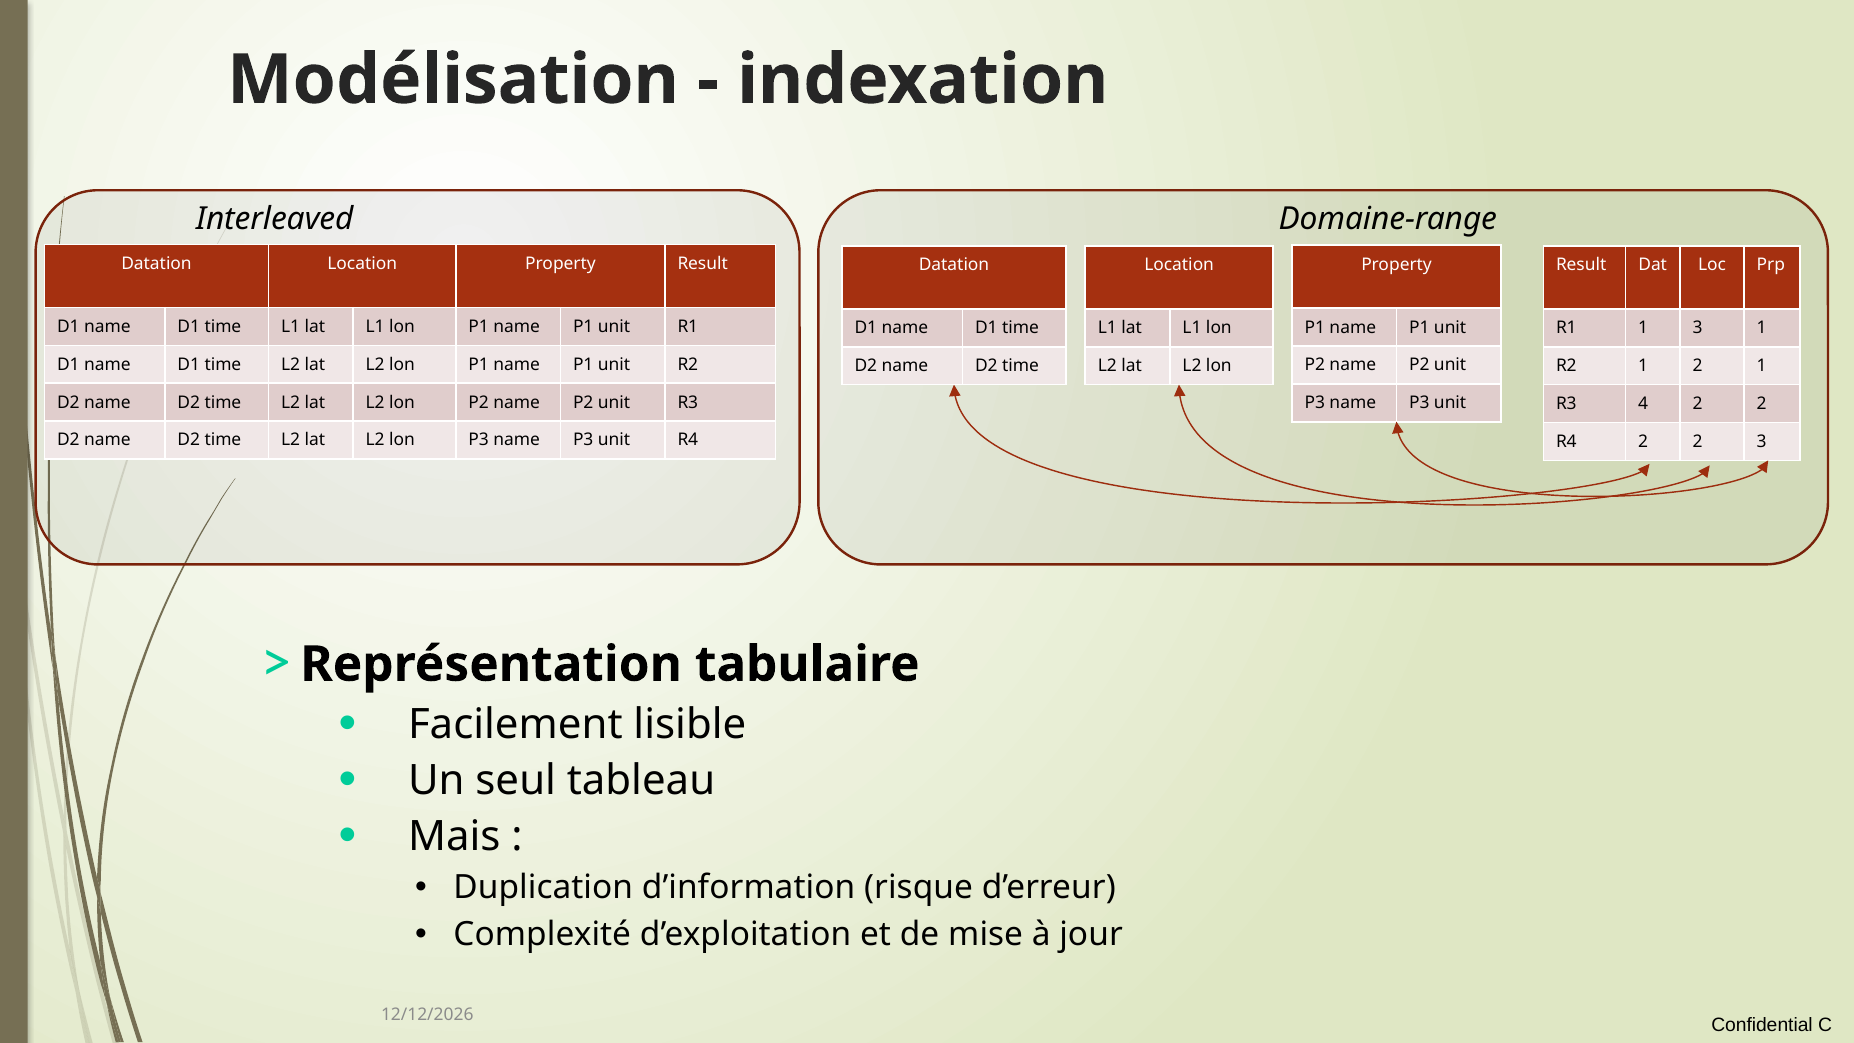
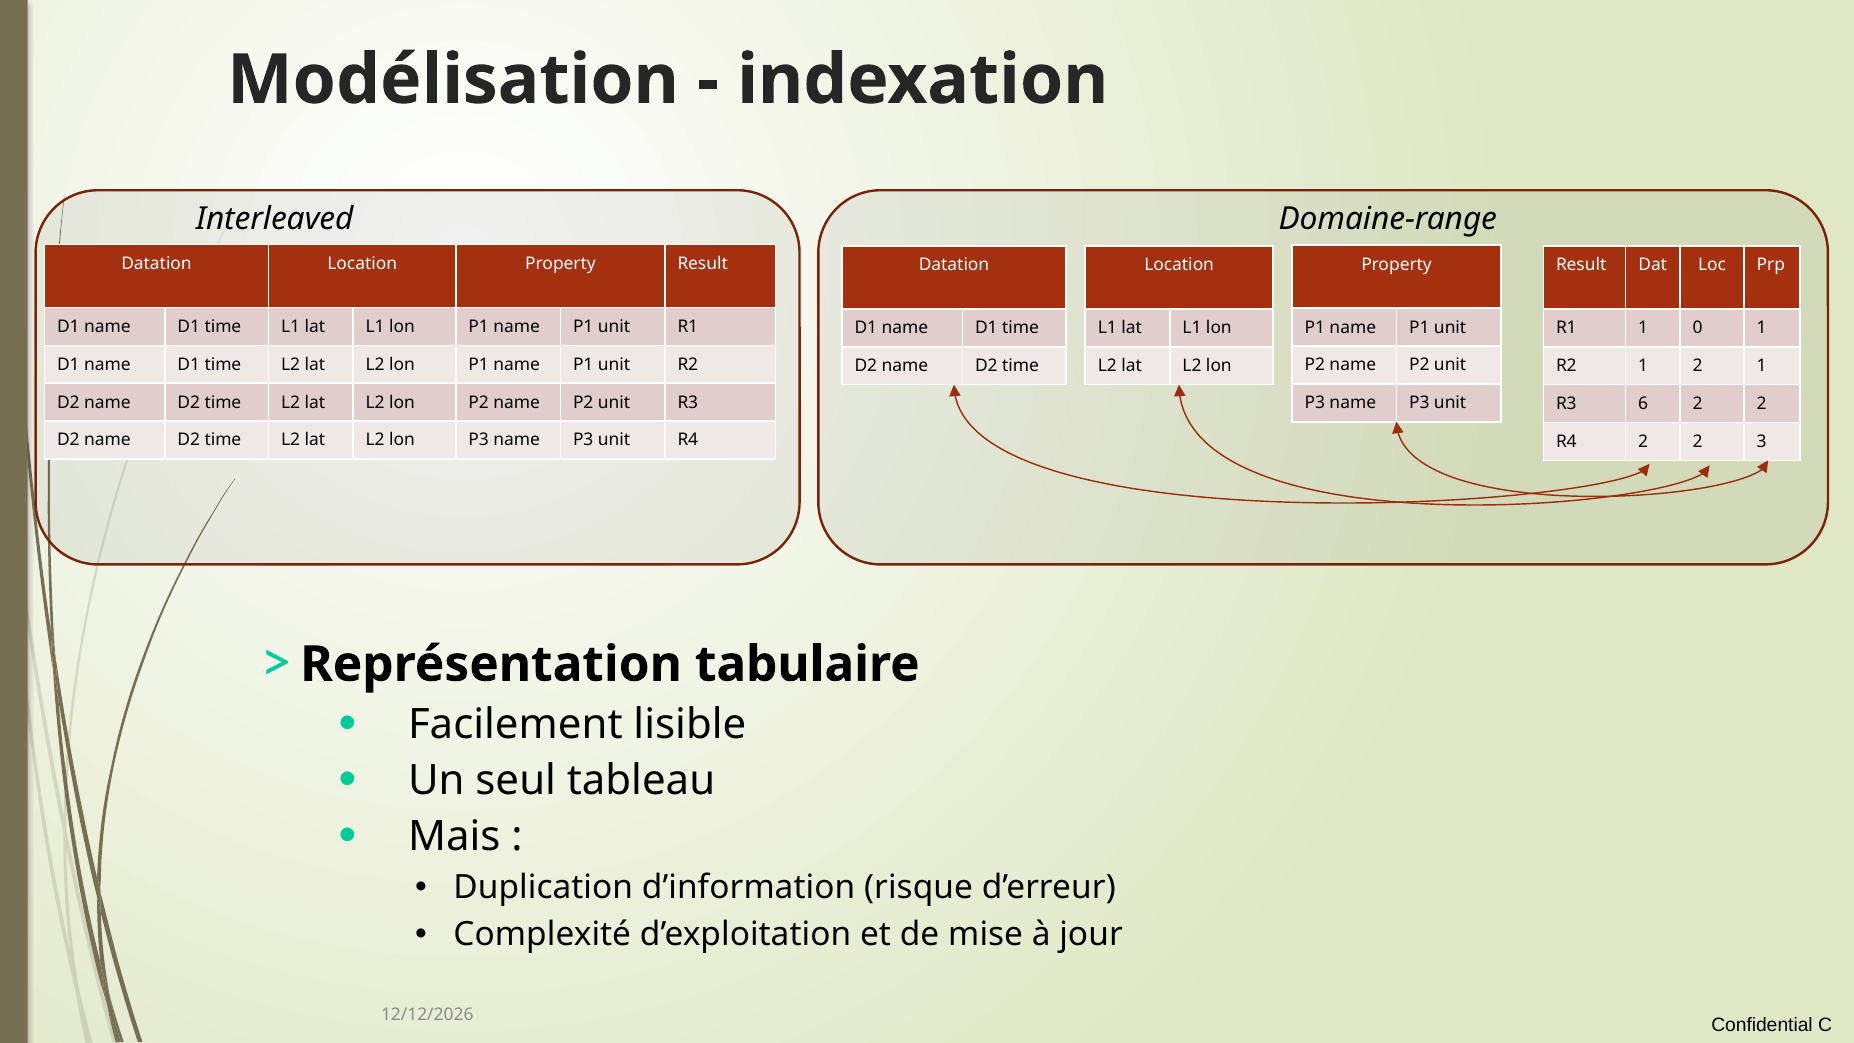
1 3: 3 -> 0 (1698, 328)
4: 4 -> 6 (1643, 404)
